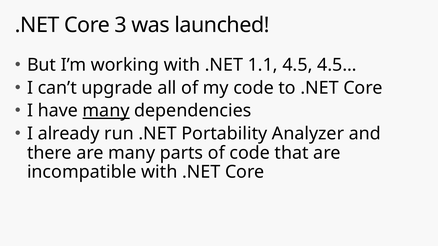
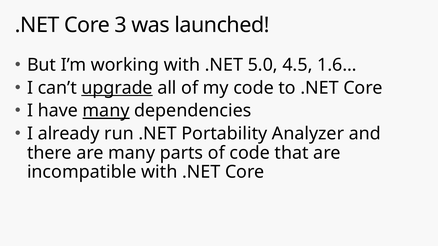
1.1: 1.1 -> 5.0 (263, 65)
4.5…: 4.5… -> 1.6… (337, 65)
upgrade underline: none -> present (117, 88)
